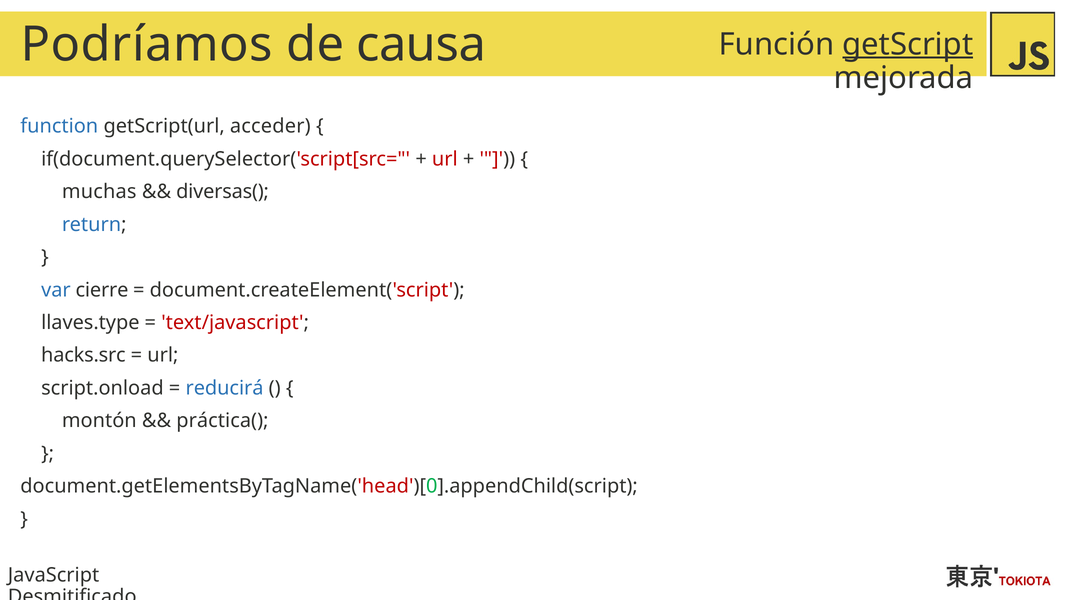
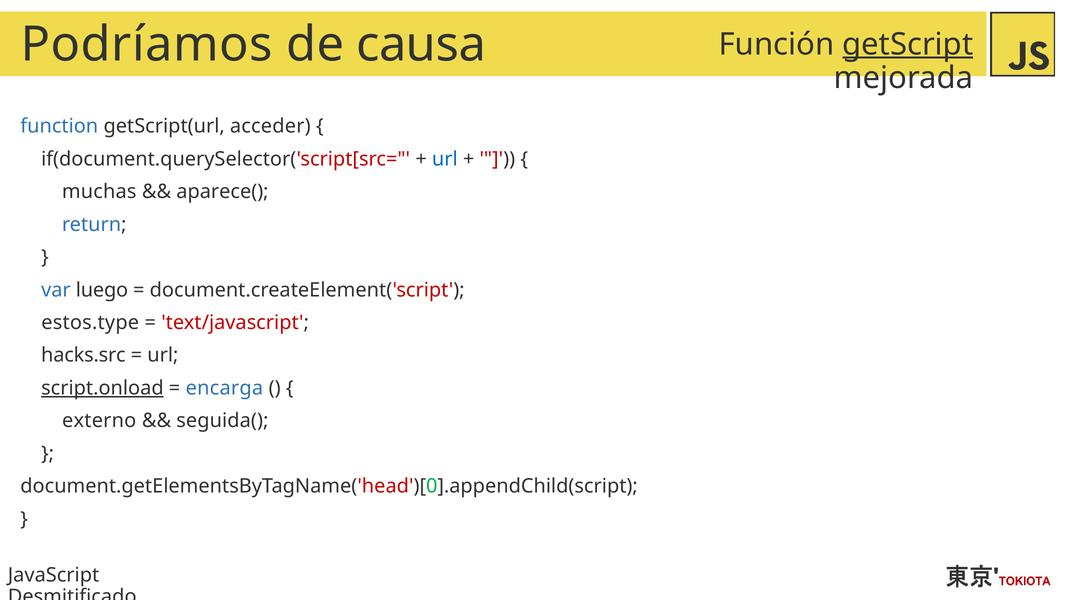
url colour: red -> blue (445, 159)
diversas(: diversas( -> aparece( (222, 192)
cierre: cierre -> luego (102, 290)
llaves.type: llaves.type -> estos.type (90, 322)
script.onload underline: none -> present (102, 388)
reducirá: reducirá -> encarga (224, 388)
montón: montón -> externo (99, 421)
práctica(: práctica( -> seguida( (222, 421)
